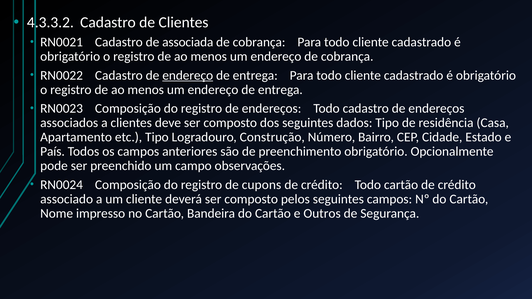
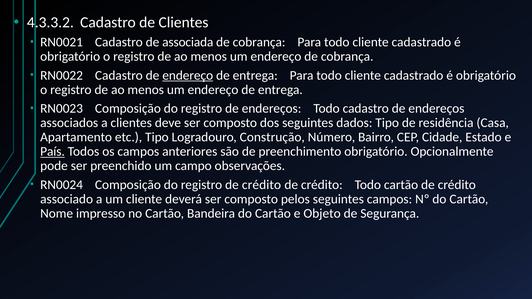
País underline: none -> present (52, 152)
registro de cupons: cupons -> crédito (262, 185)
Outros: Outros -> Objeto (322, 214)
